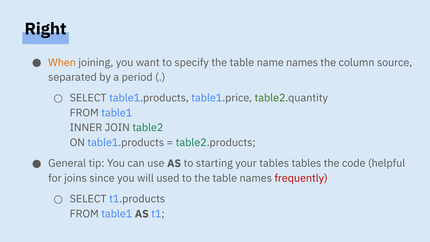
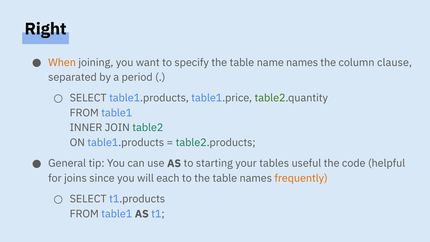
source: source -> clause (395, 62)
tables tables: tables -> useful (306, 163)
used: used -> each (168, 178)
frequently colour: red -> orange (301, 178)
